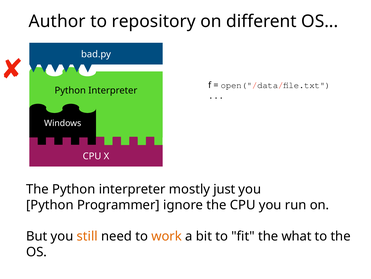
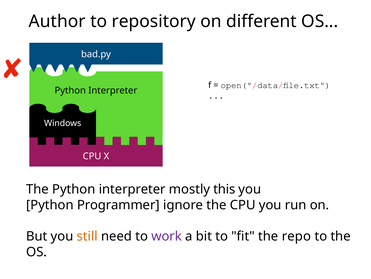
just: just -> this (224, 189)
work colour: orange -> purple (167, 236)
what: what -> repo (296, 236)
